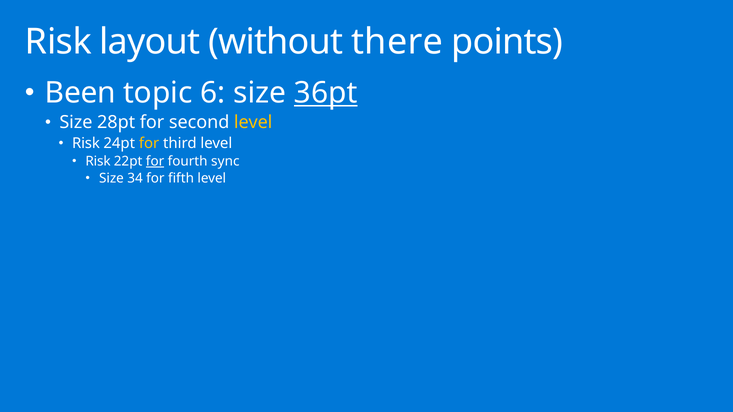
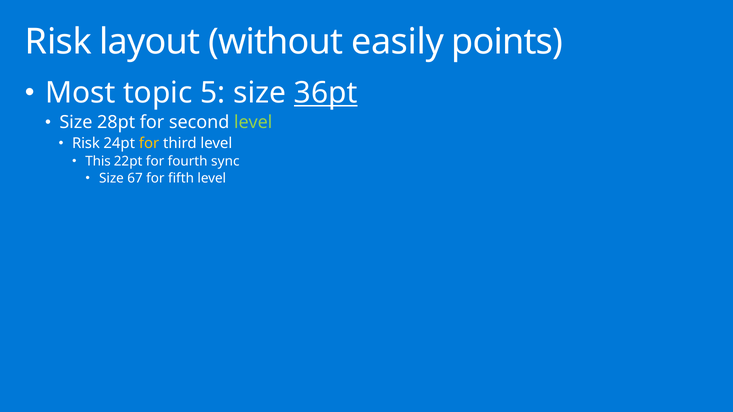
there: there -> easily (397, 42)
Been: Been -> Most (80, 93)
6: 6 -> 5 (213, 93)
level colour: yellow -> light green (253, 123)
Risk: Risk -> This (98, 161)
for underline: present -> none (155, 161)
34: 34 -> 67 (135, 179)
